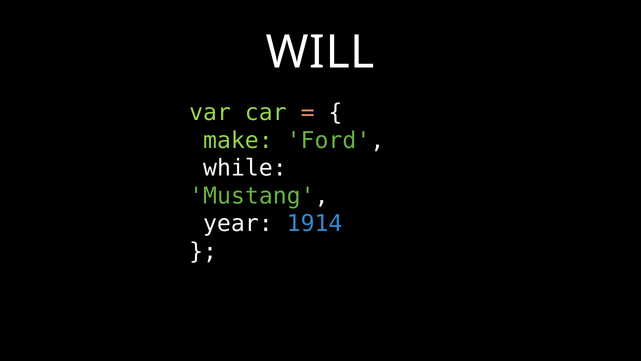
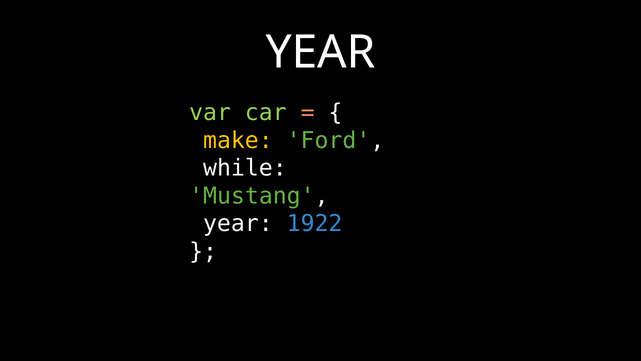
WILL: WILL -> YEAR (321, 53)
make colour: light green -> yellow (238, 140)
1914: 1914 -> 1922 (315, 224)
